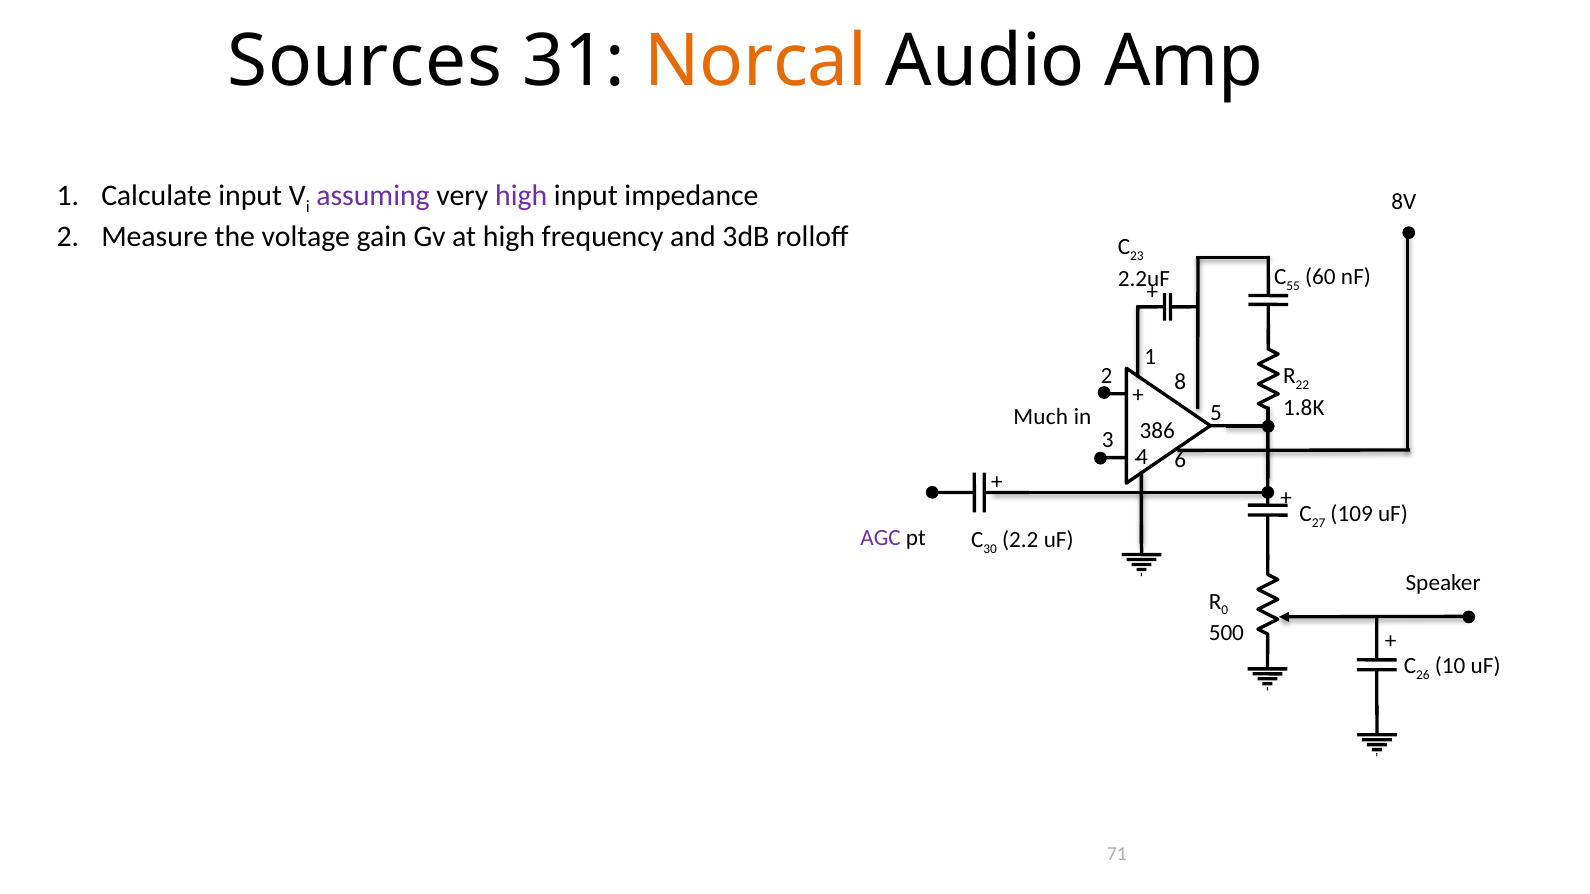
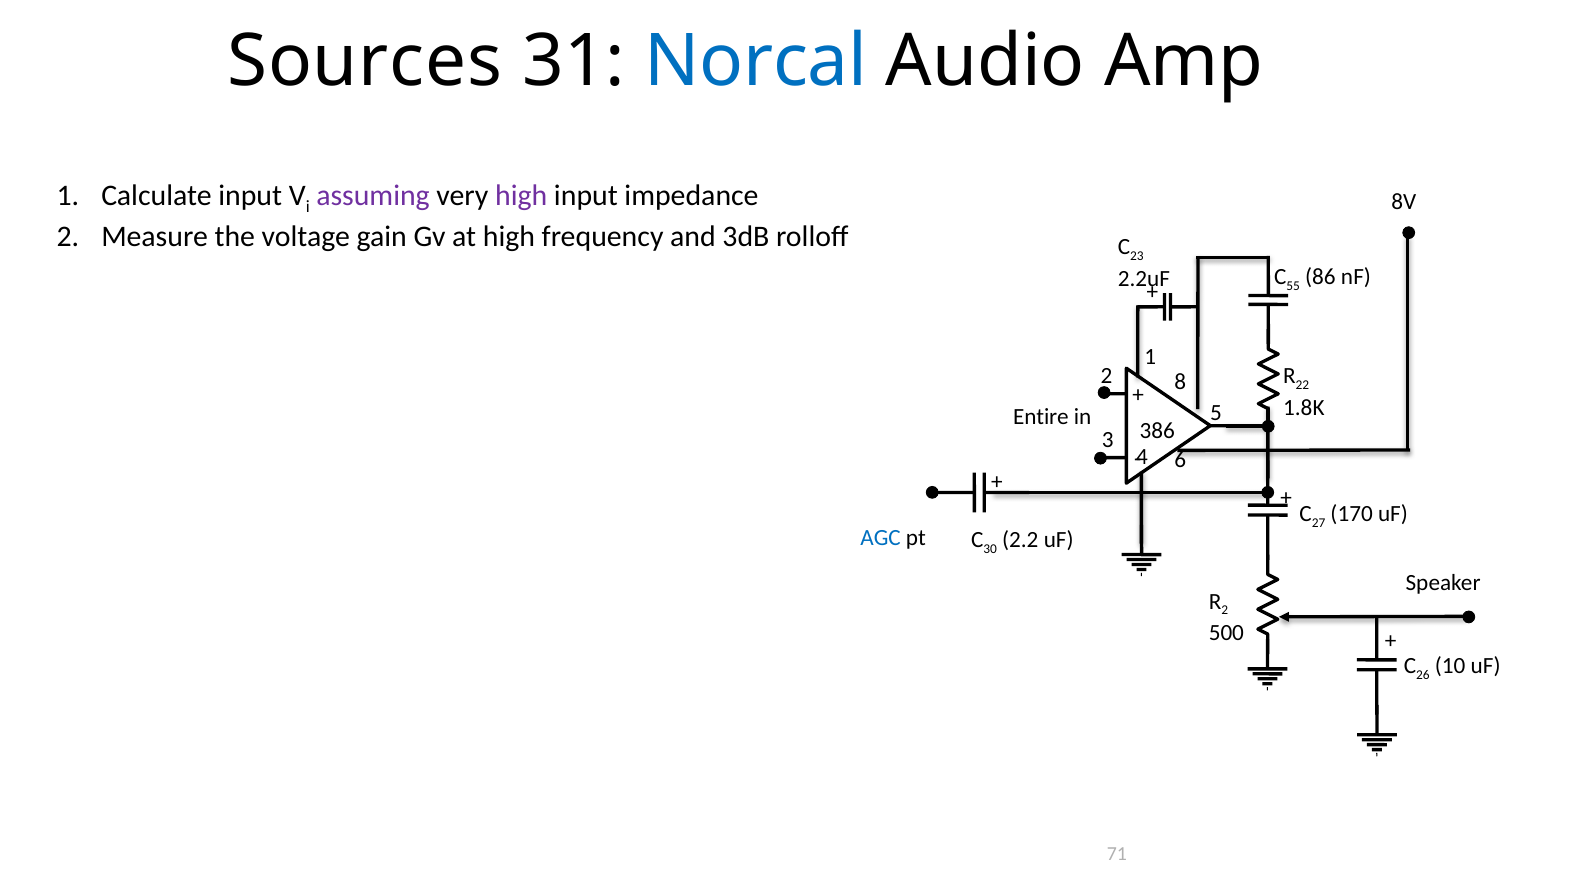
Norcal colour: orange -> blue (756, 61)
60: 60 -> 86 (1320, 277)
Much: Much -> Entire (1041, 417)
109: 109 -> 170 (1352, 514)
AGC colour: purple -> blue (881, 538)
0: 0 -> 2 (1225, 611)
